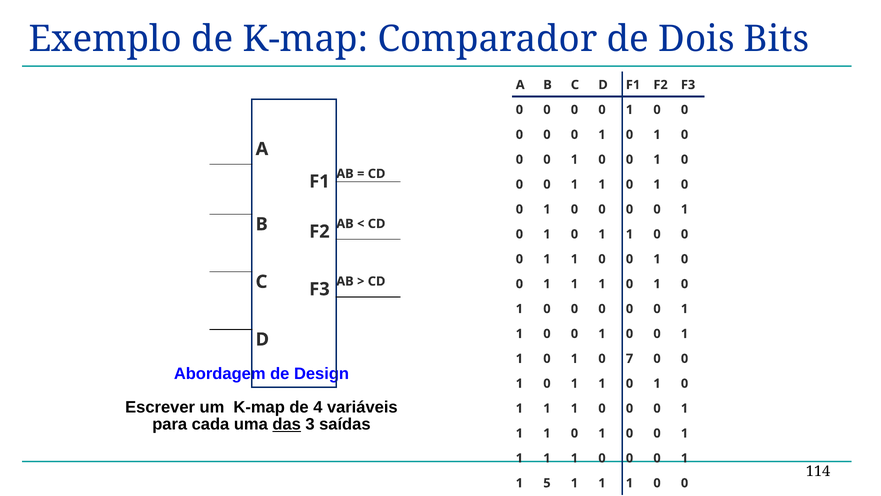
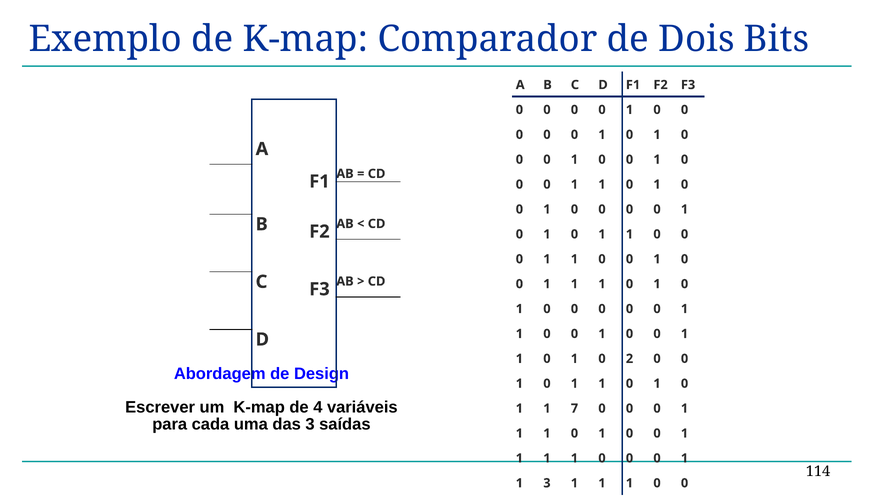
7: 7 -> 2 (630, 358)
1: 1 -> 7 (574, 408)
das underline: present -> none (287, 424)
1 5: 5 -> 3 (547, 483)
